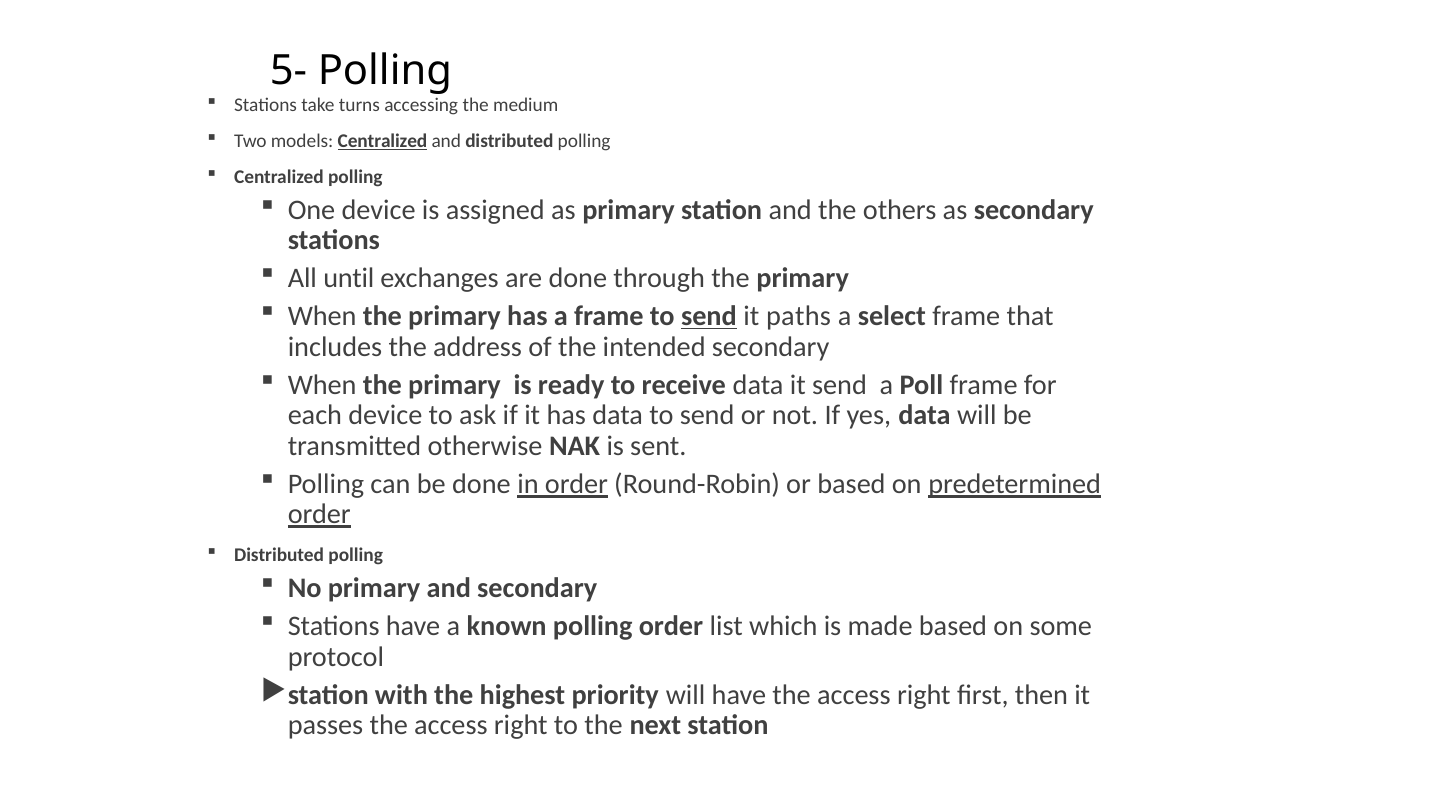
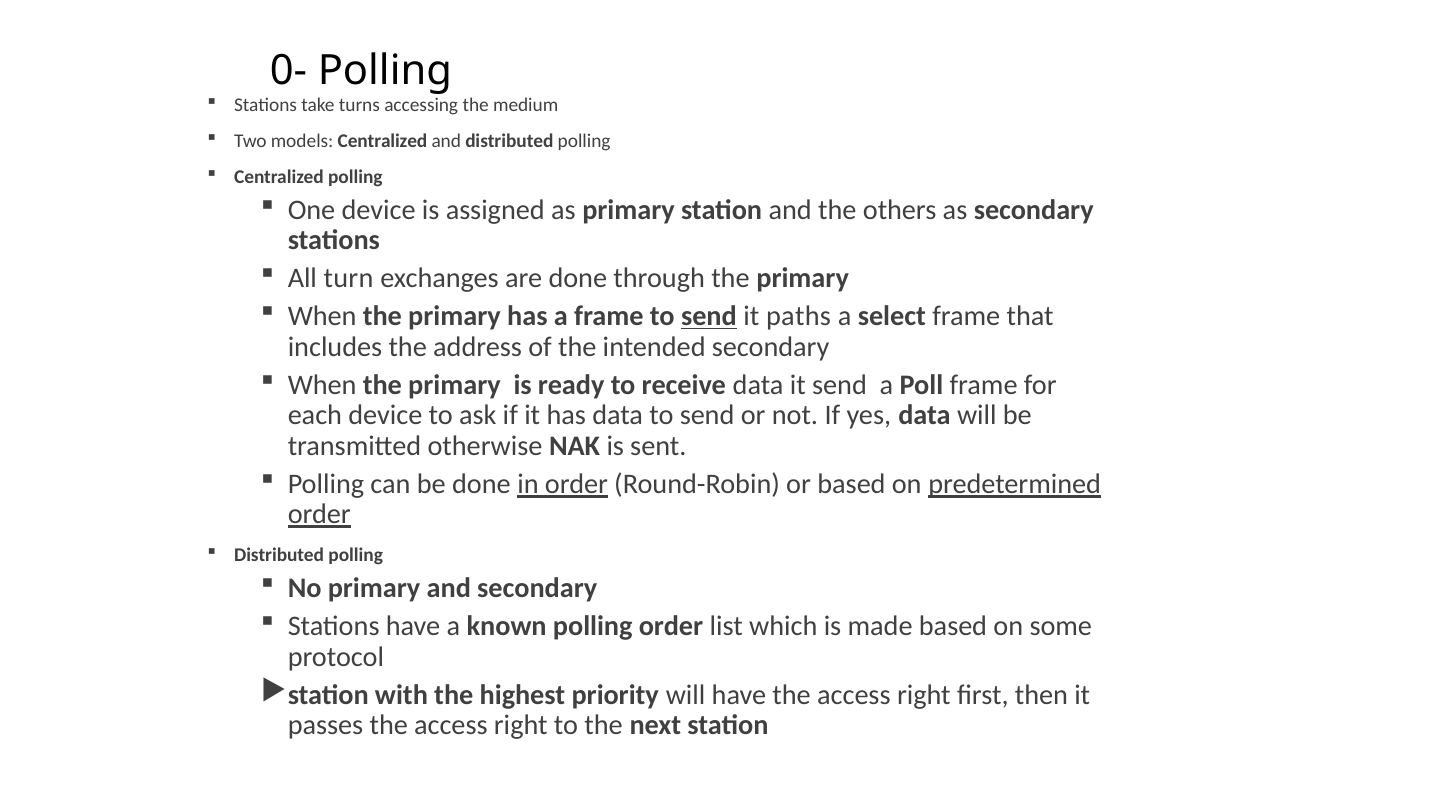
5-: 5- -> 0- (289, 71)
Centralized underline: present -> none (382, 141)
until: until -> turn (349, 279)
